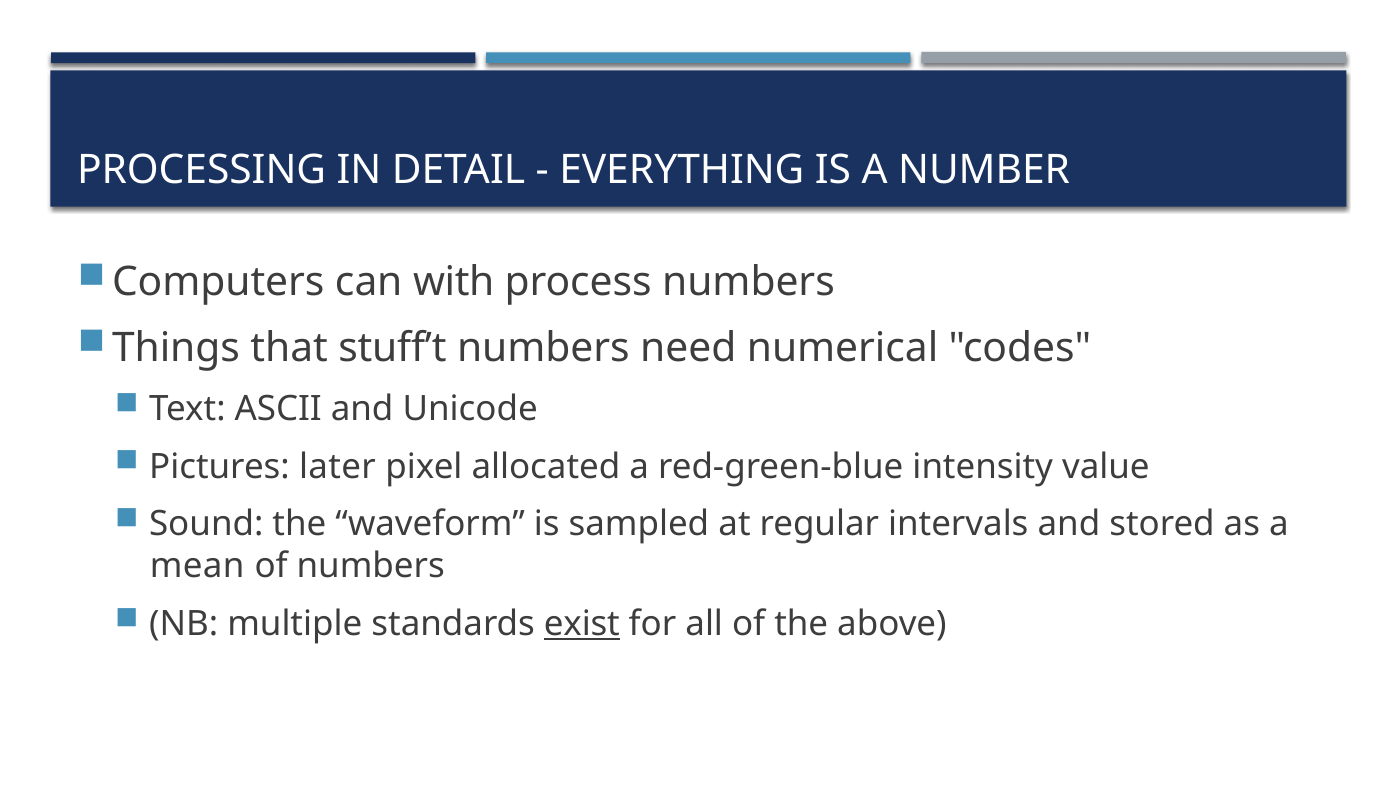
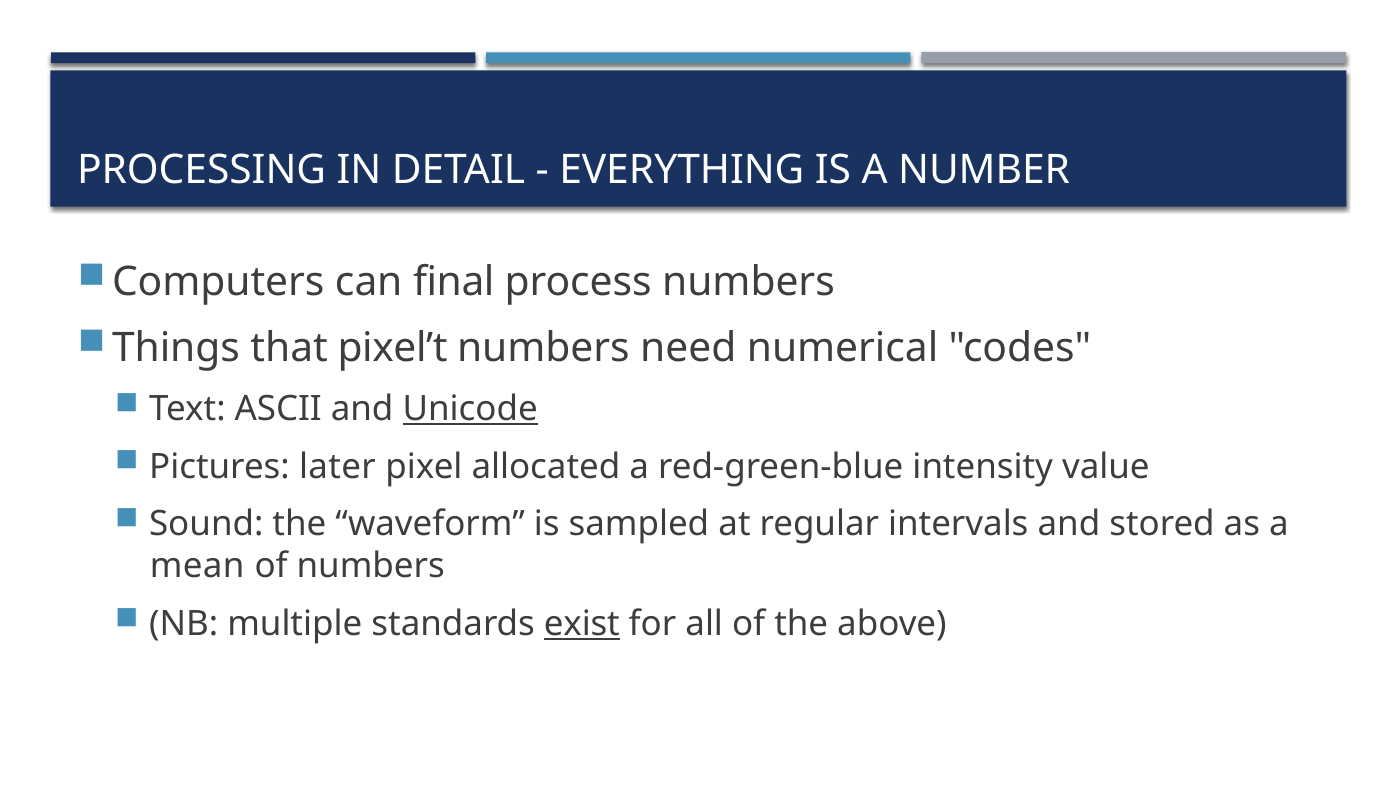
with: with -> final (454, 282)
stuff’t: stuff’t -> pixel’t (393, 348)
Unicode underline: none -> present (470, 409)
